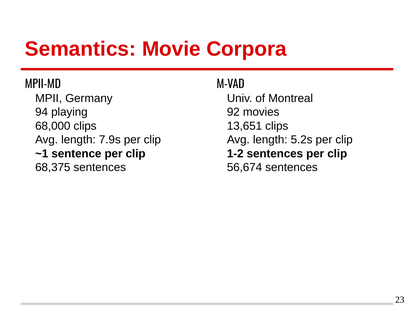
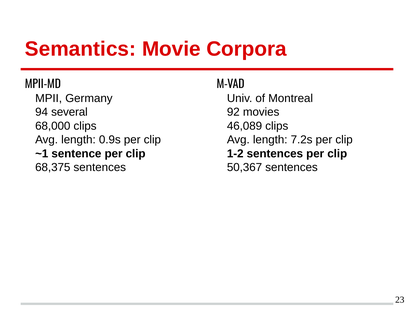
playing: playing -> several (69, 112)
13,651: 13,651 -> 46,089 (245, 126)
7.9s: 7.9s -> 0.9s (110, 140)
5.2s: 5.2s -> 7.2s (302, 140)
56,674: 56,674 -> 50,367 (245, 167)
